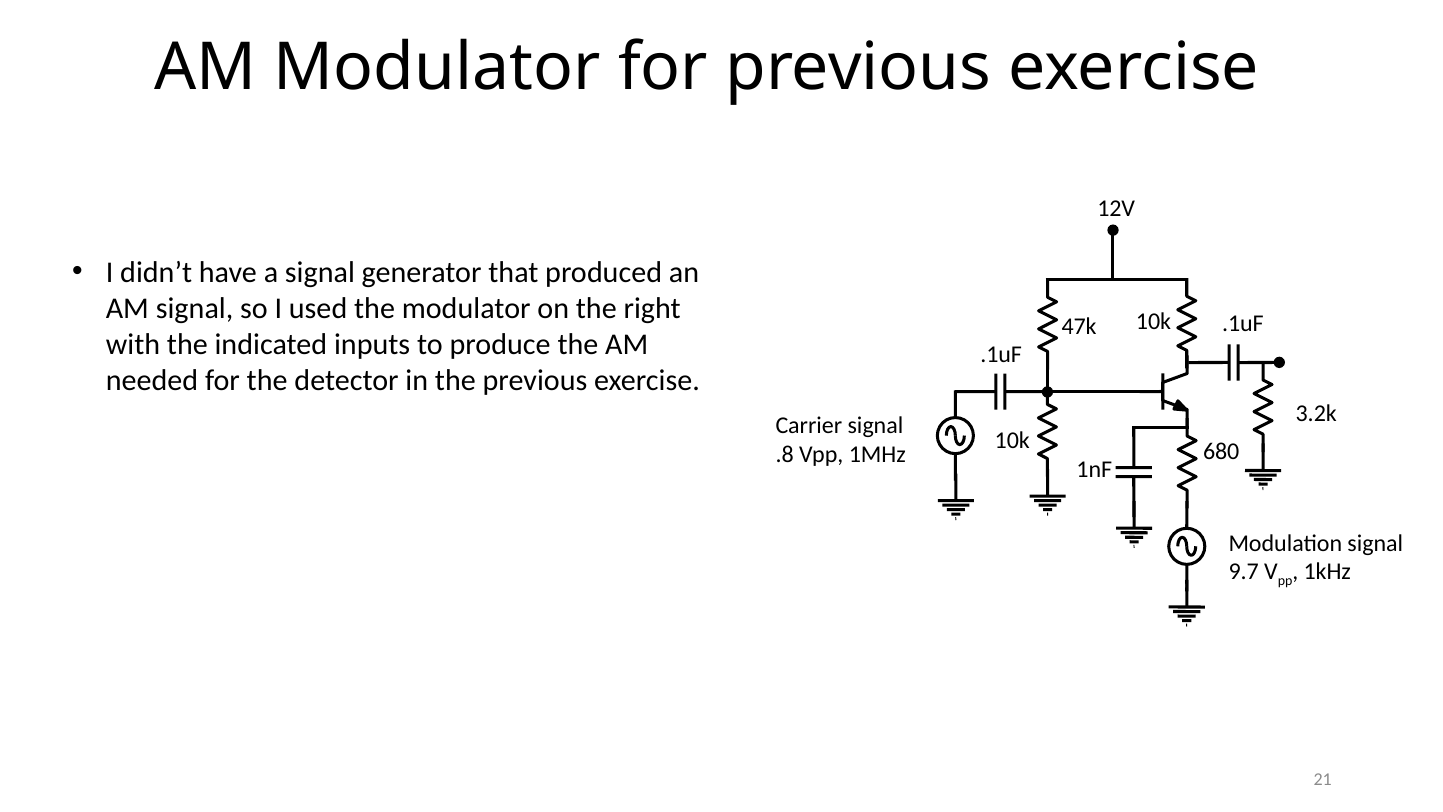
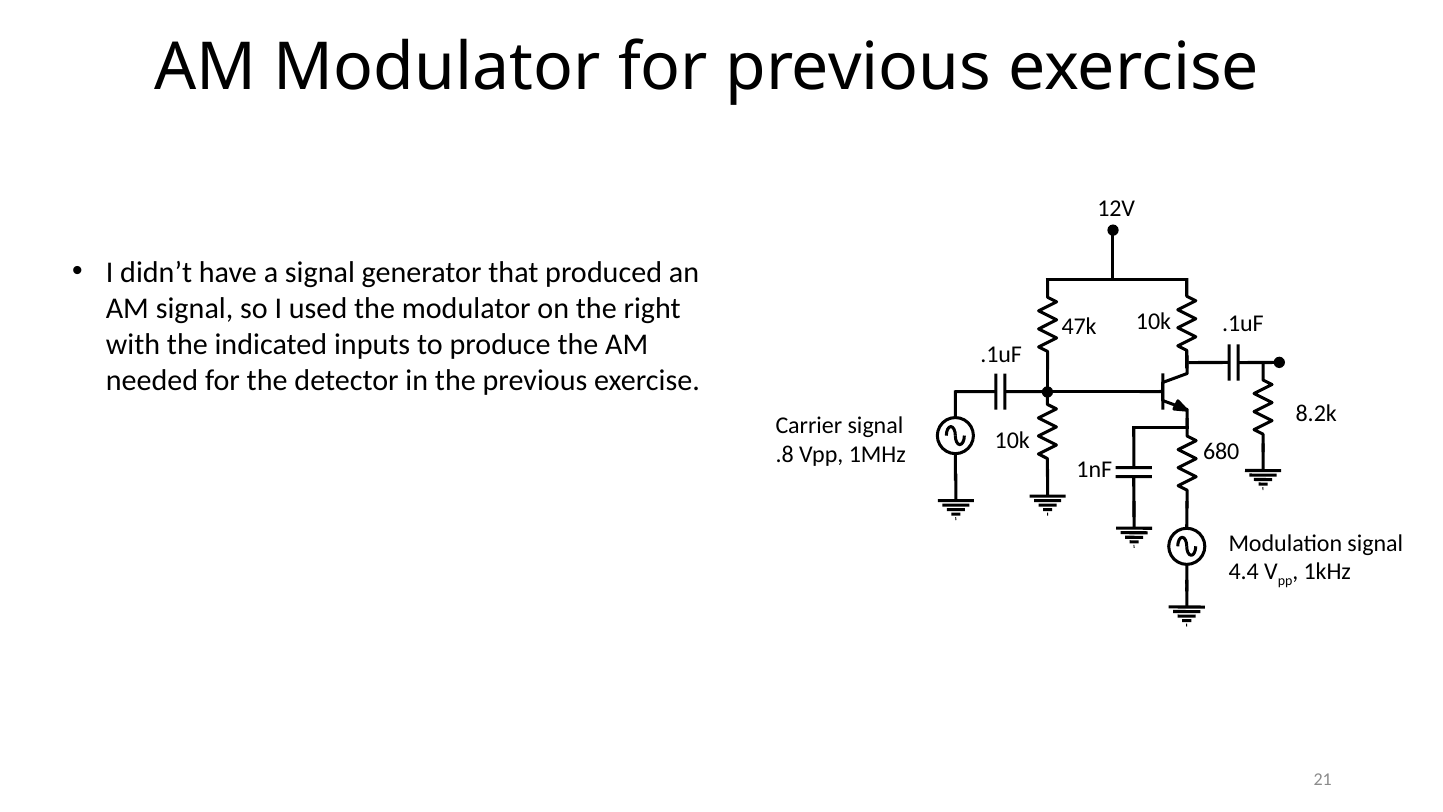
3.2k: 3.2k -> 8.2k (1316, 414)
9.7: 9.7 -> 4.4 (1244, 572)
